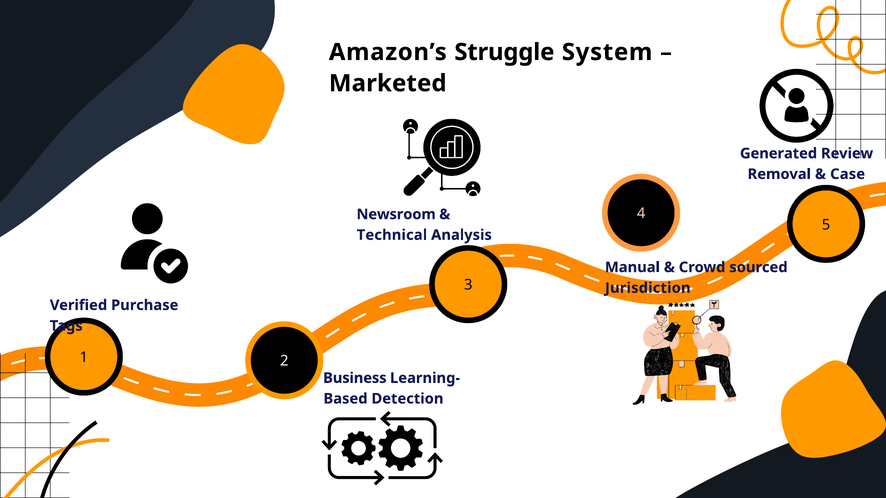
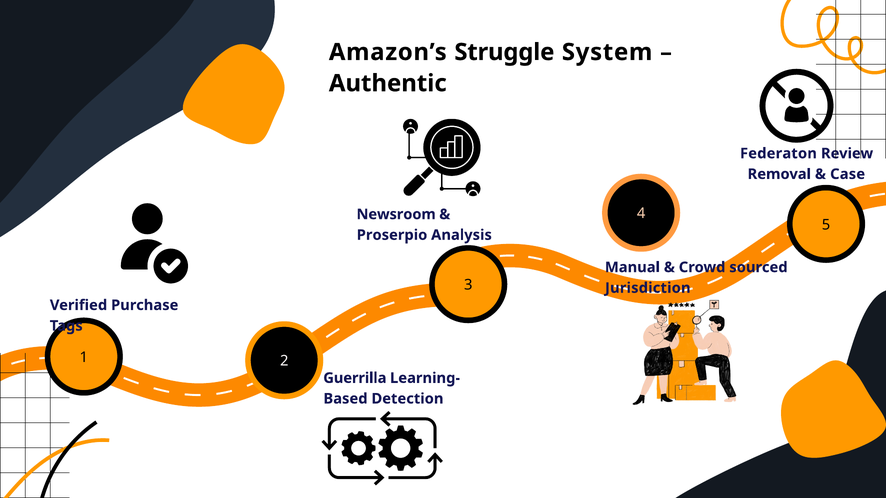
Marketed: Marketed -> Authentic (388, 83)
Generated: Generated -> Federaton (778, 154)
Technical: Technical -> Proserpio (392, 235)
Business: Business -> Guerrilla (355, 378)
